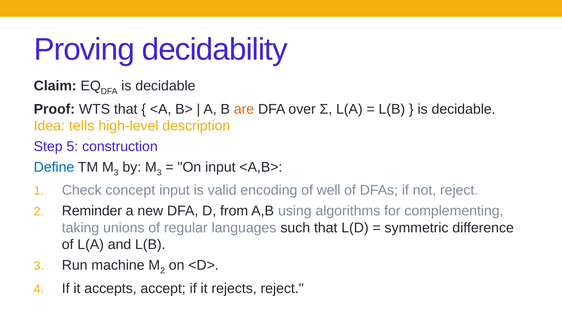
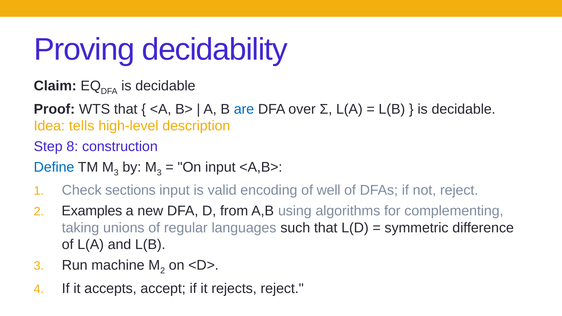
are colour: orange -> blue (244, 109)
5: 5 -> 8 (72, 147)
concept: concept -> sections (130, 190)
Reminder: Reminder -> Examples (92, 211)
